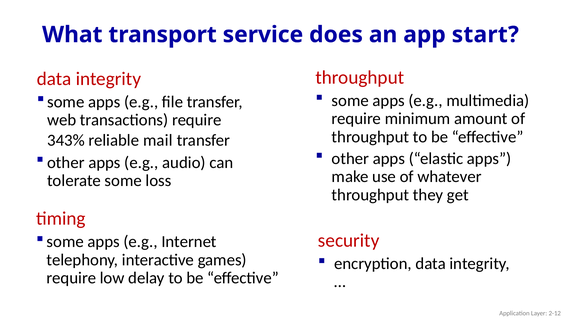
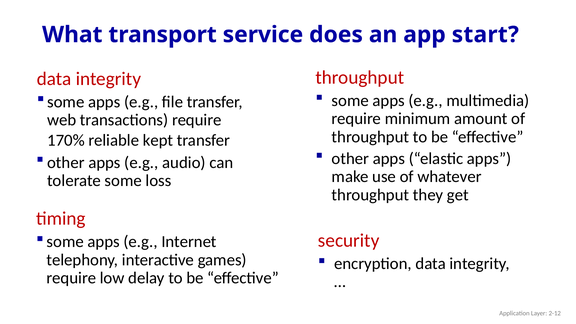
343%: 343% -> 170% (66, 140)
mail: mail -> kept (158, 140)
